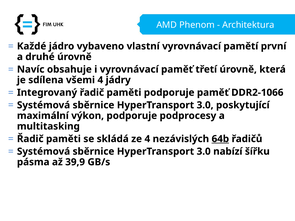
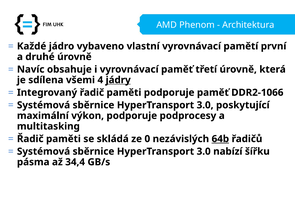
jádry underline: none -> present (118, 80)
ze 4: 4 -> 0 (147, 139)
39,9: 39,9 -> 34,4 (75, 162)
